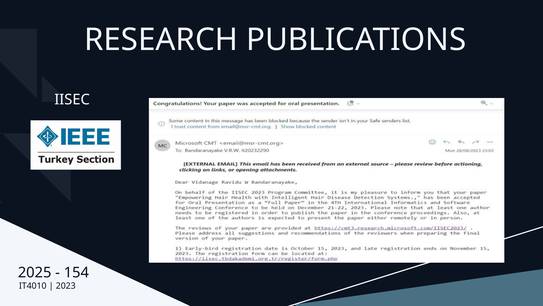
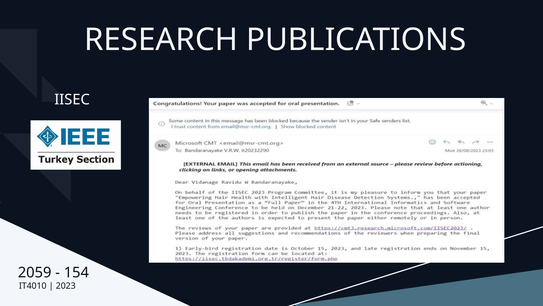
2025: 2025 -> 2059 (35, 272)
